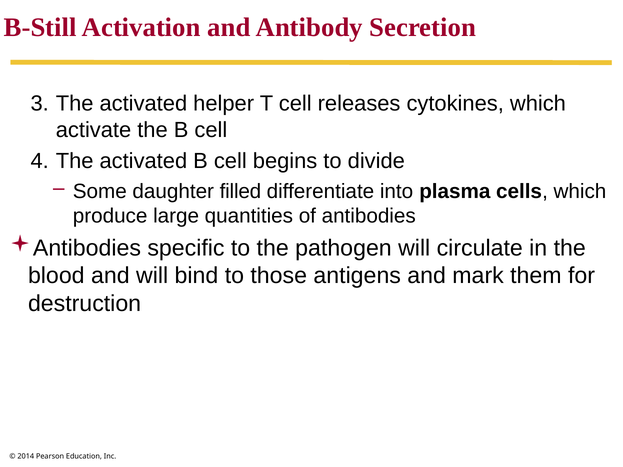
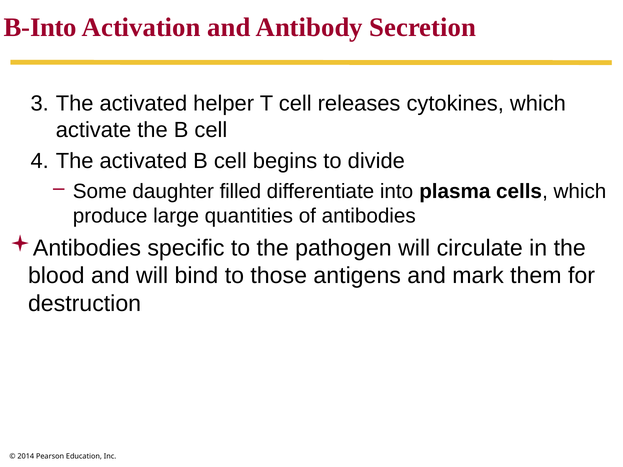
B-Still: B-Still -> B-Into (40, 28)
